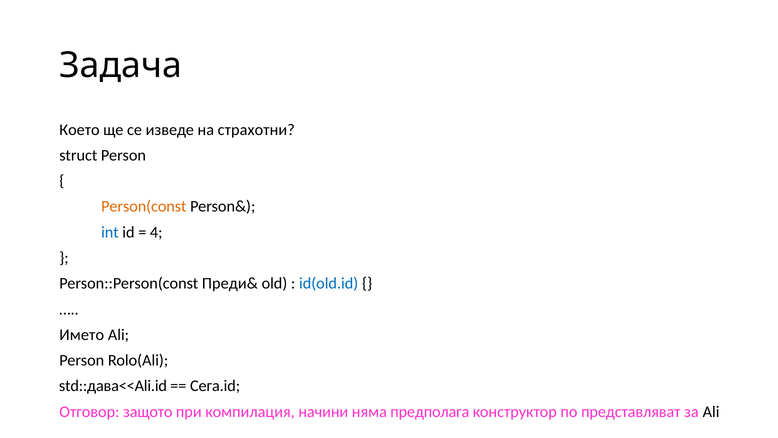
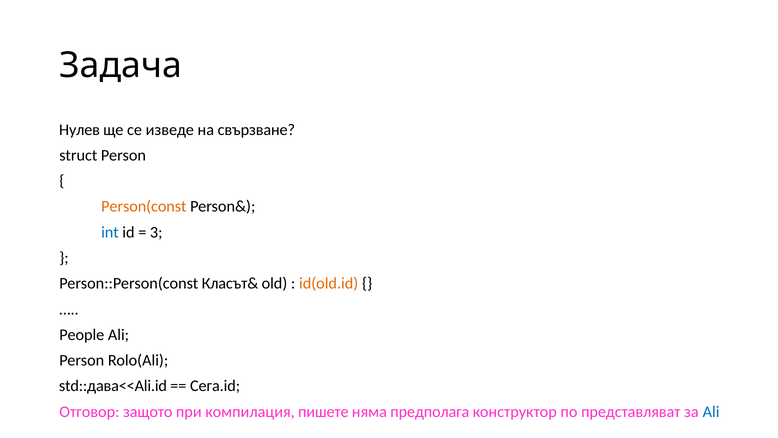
Което: Което -> Нулев (80, 130)
страхотни: страхотни -> свързване (256, 130)
4: 4 -> 3 (156, 232)
Преди&: Преди& -> Класът& (230, 283)
id(old.id colour: blue -> orange (329, 283)
Името: Името -> People (82, 334)
начини: начини -> пишете (323, 411)
Ali colour: black -> blue (711, 411)
